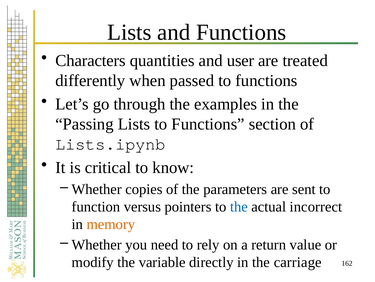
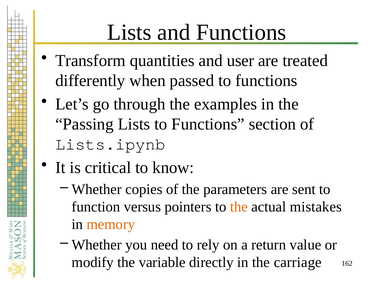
Characters: Characters -> Transform (90, 60)
the colour: blue -> orange (239, 206)
incorrect: incorrect -> mistakes (316, 206)
